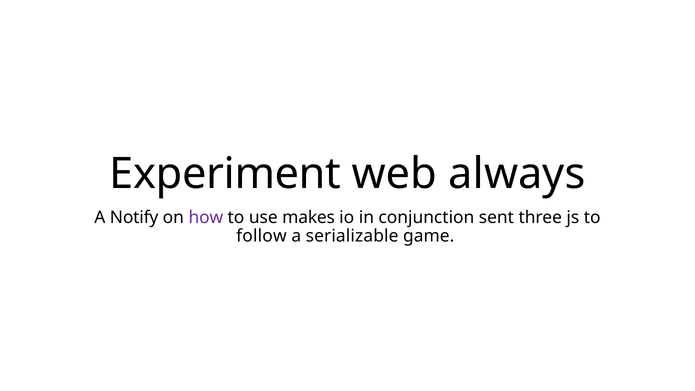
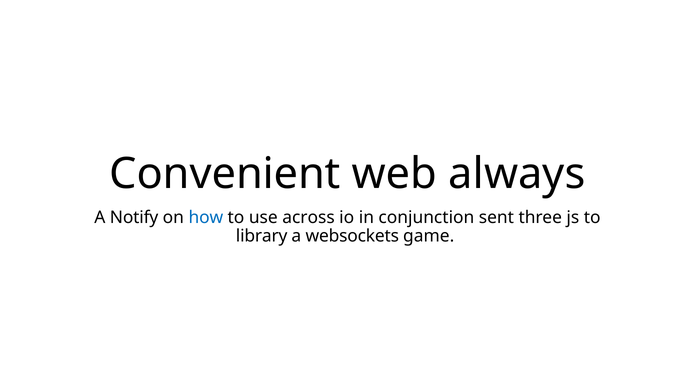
Experiment: Experiment -> Convenient (225, 174)
how colour: purple -> blue (206, 217)
makes: makes -> across (308, 217)
follow: follow -> library (262, 236)
serializable: serializable -> websockets (352, 236)
